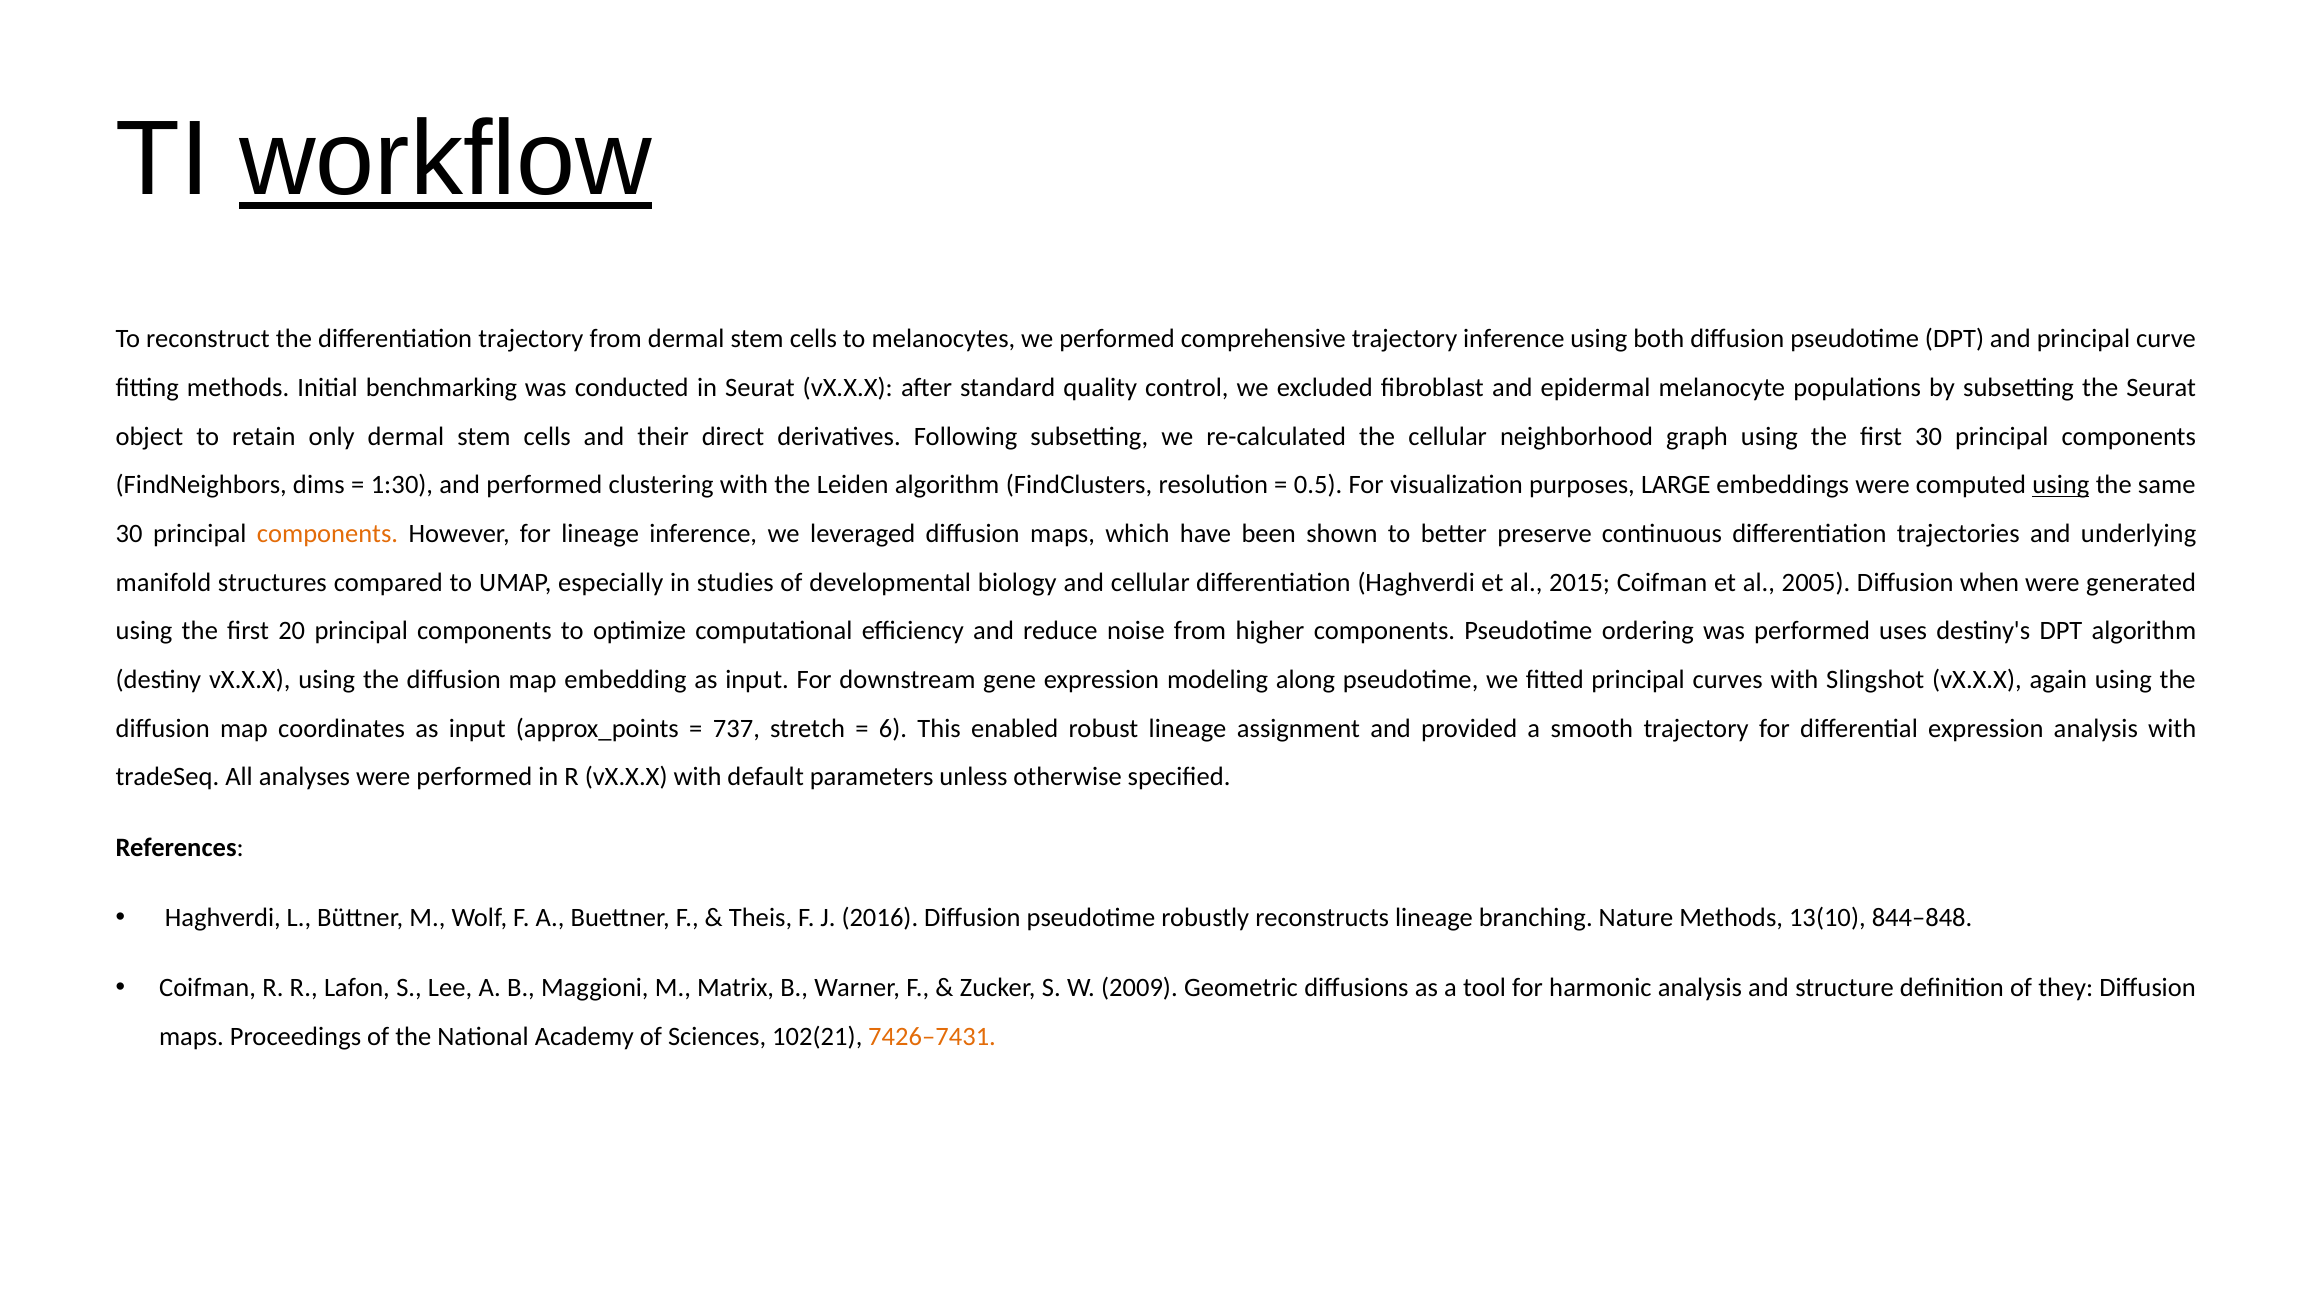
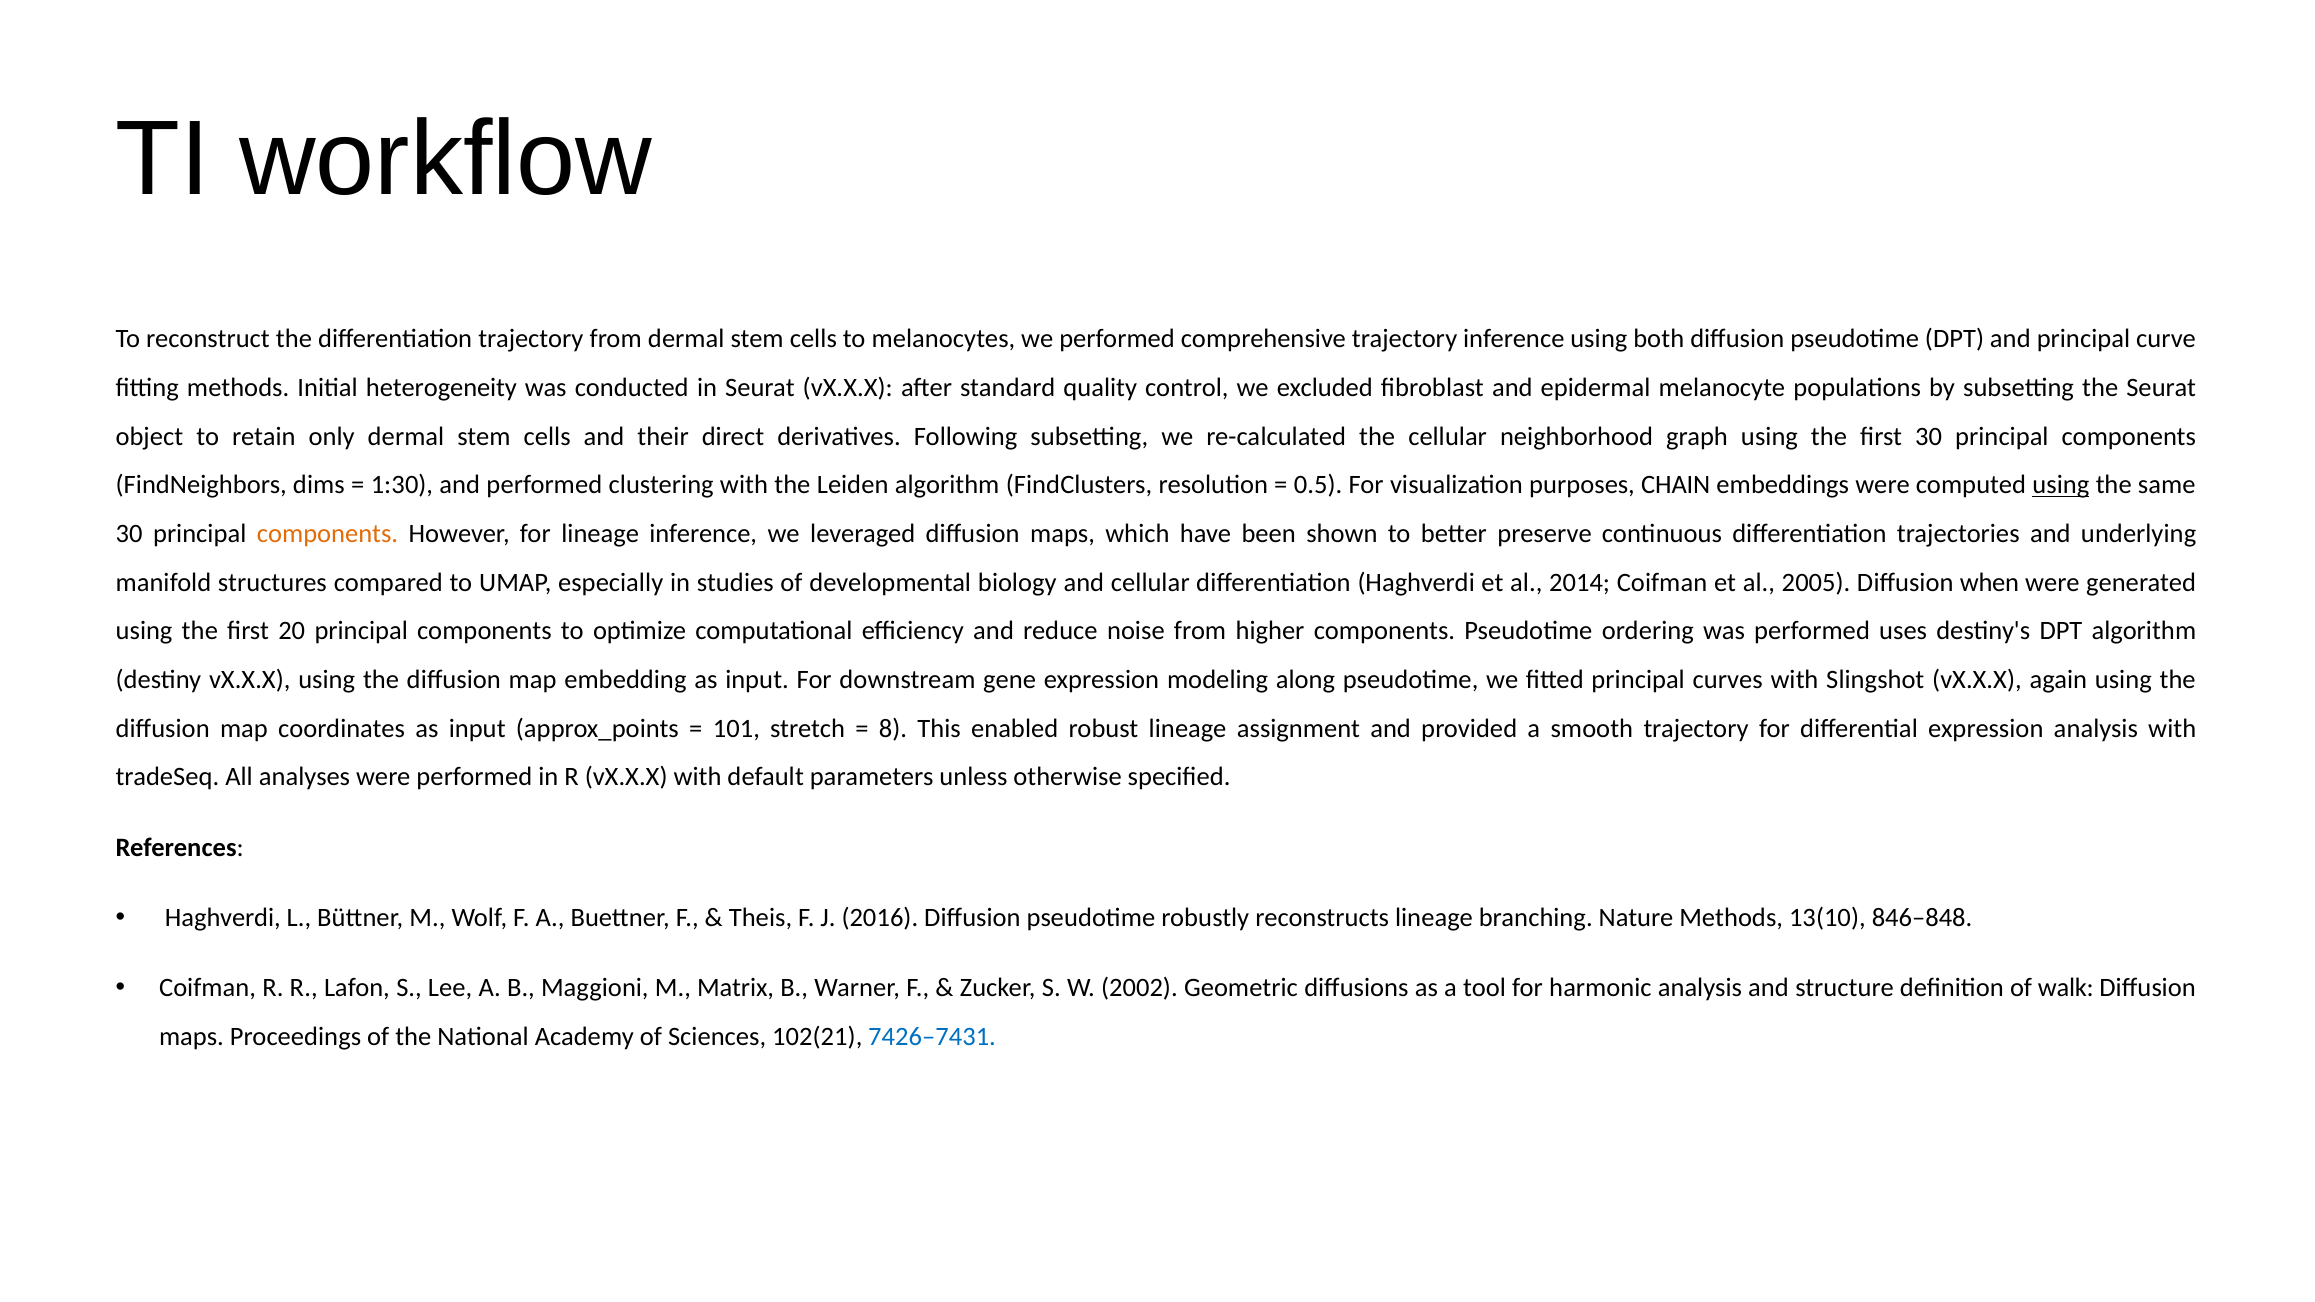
workflow underline: present -> none (445, 160)
benchmarking: benchmarking -> heterogeneity (441, 388)
LARGE: LARGE -> CHAIN (1676, 485)
2015: 2015 -> 2014 (1580, 583)
737: 737 -> 101 (736, 729)
6: 6 -> 8 (893, 729)
844–848: 844–848 -> 846–848 (1922, 918)
2009: 2009 -> 2002 (1139, 988)
they: they -> walk (2066, 988)
7426–7431 colour: orange -> blue (932, 1037)
